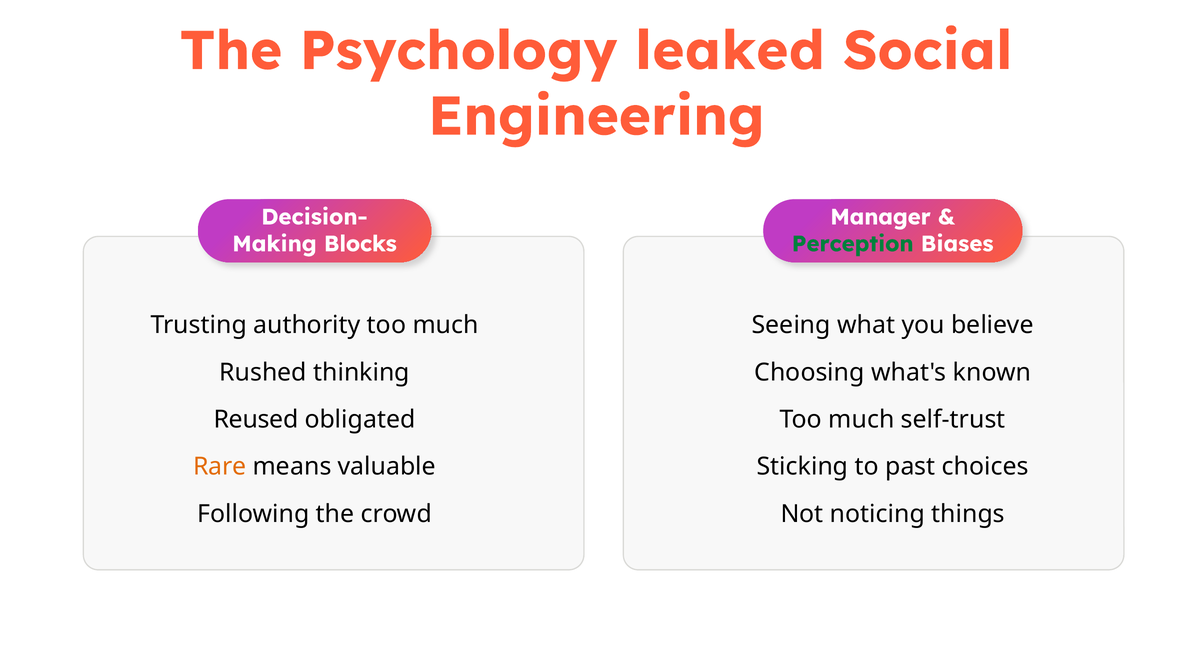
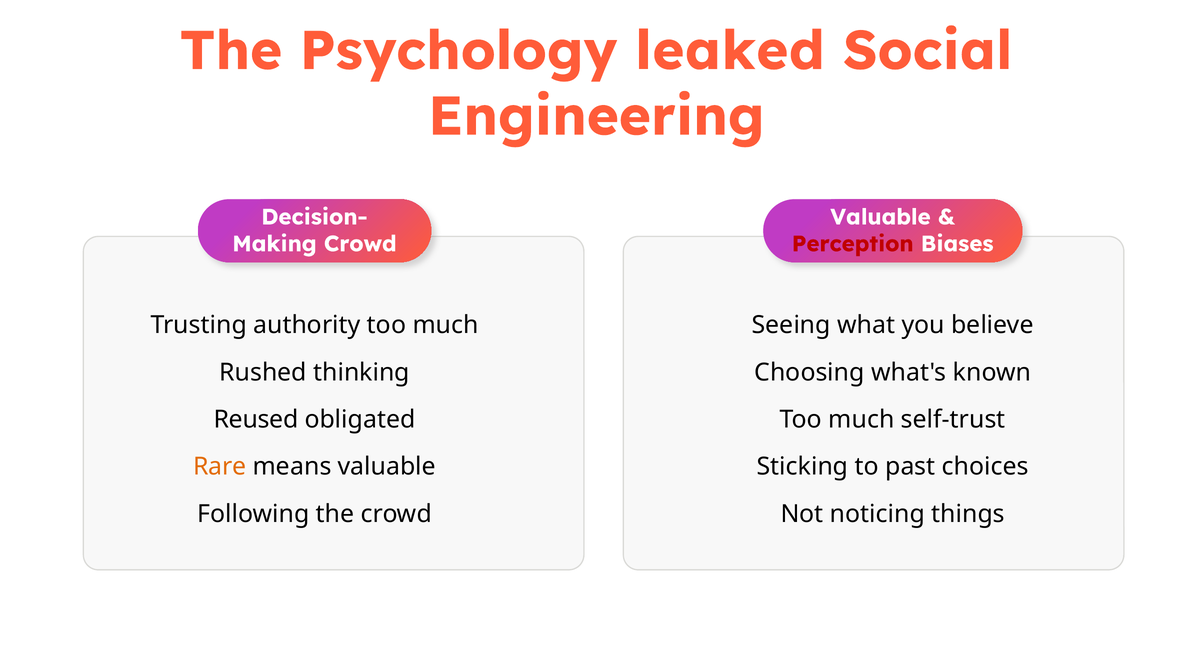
Manager: Manager -> Valuable (880, 217)
Blocks: Blocks -> Crowd (360, 244)
Perception colour: green -> red (853, 244)
